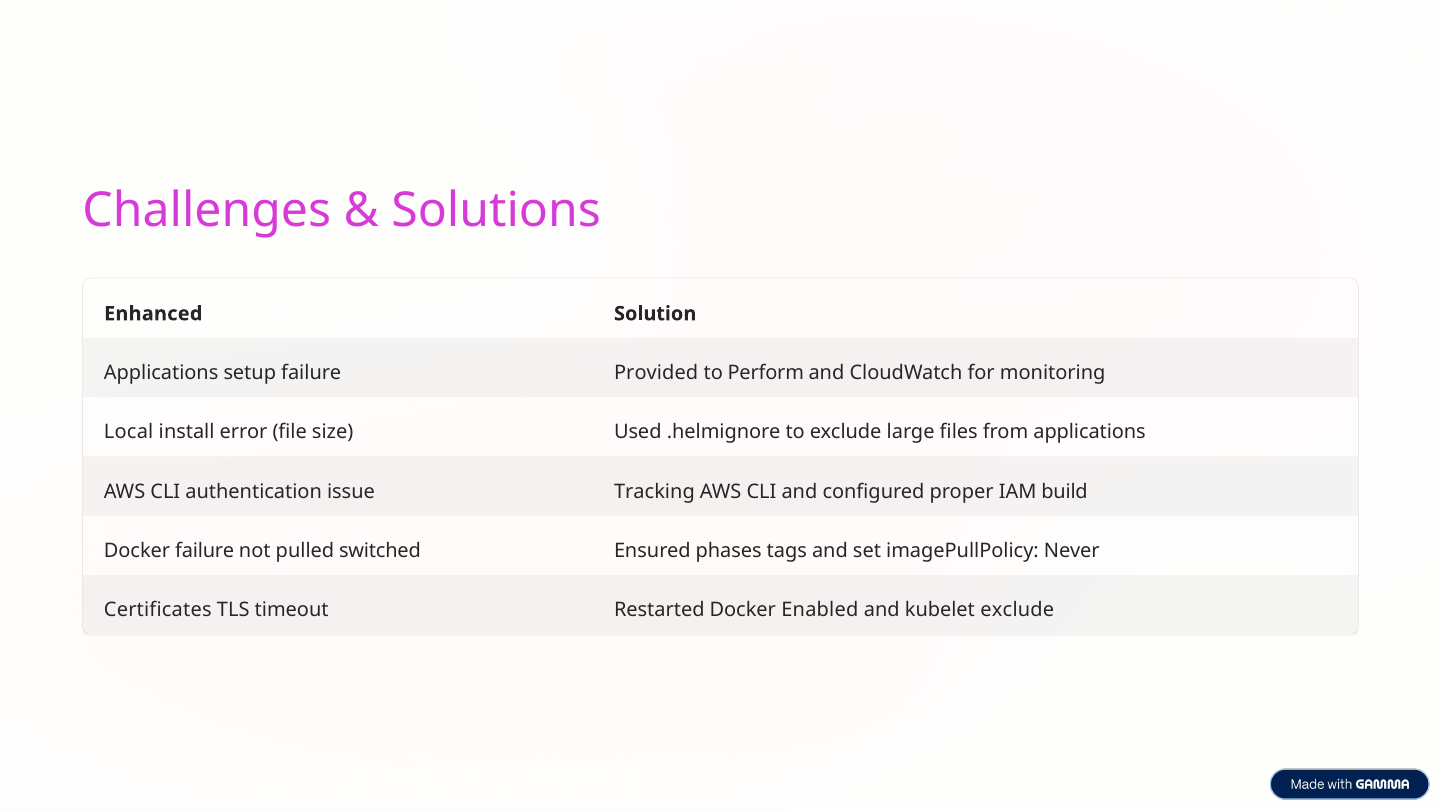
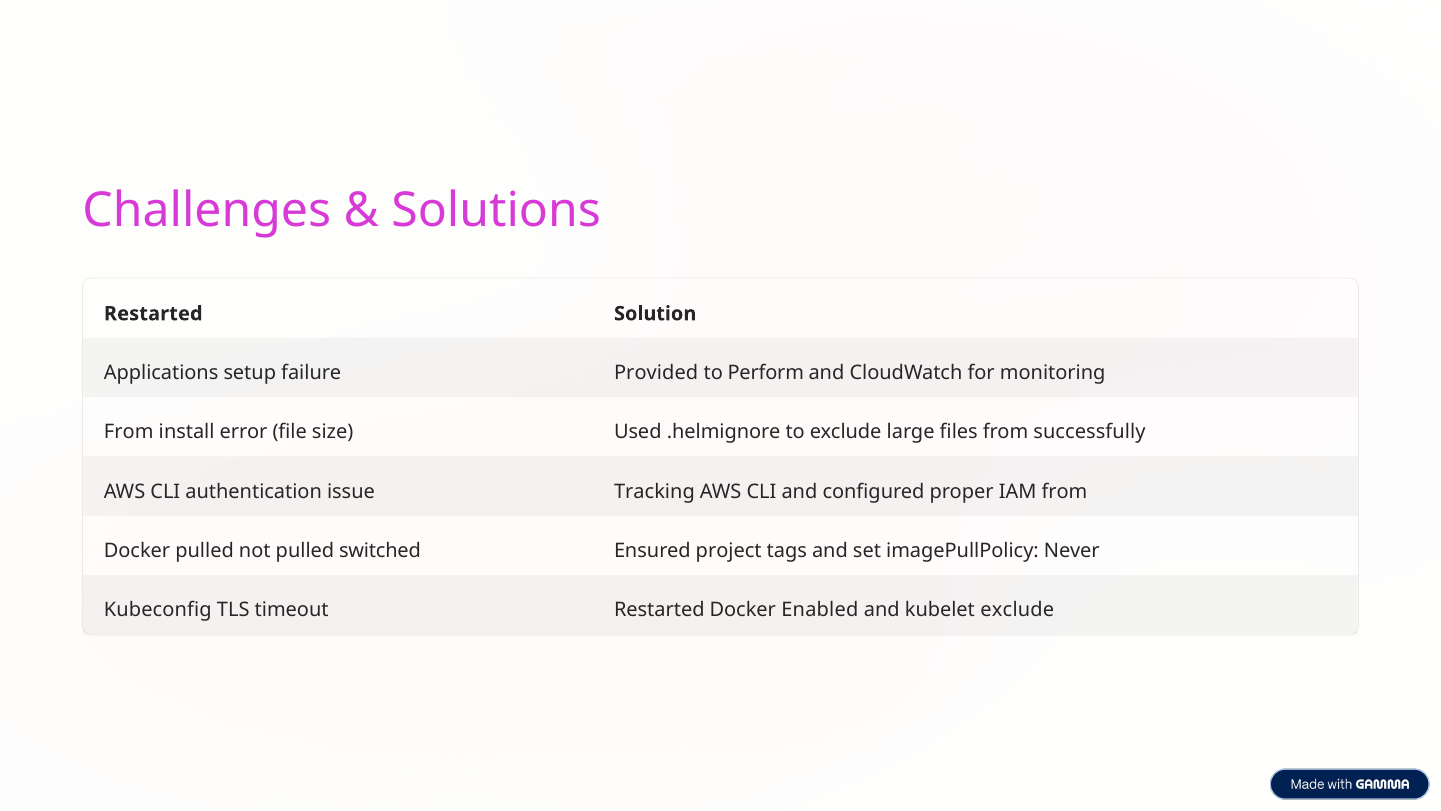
Enhanced: Enhanced -> Restarted (153, 314)
Local: Local -> From (129, 432)
from applications: applications -> successfully (1089, 432)
IAM build: build -> from (1064, 491)
Docker failure: failure -> pulled (205, 551)
phases: phases -> project (729, 551)
Certificates: Certificates -> Kubeconfig (158, 610)
